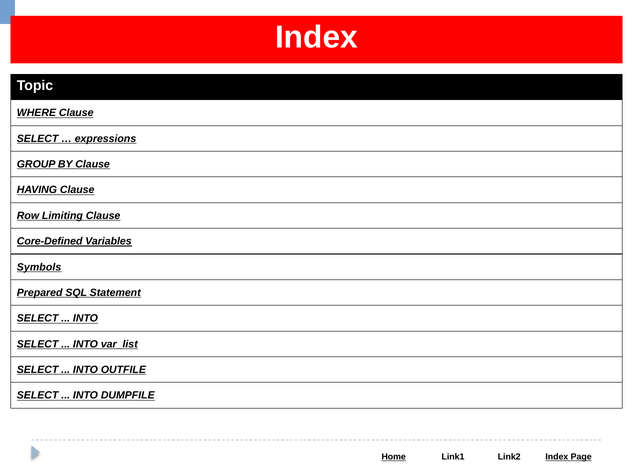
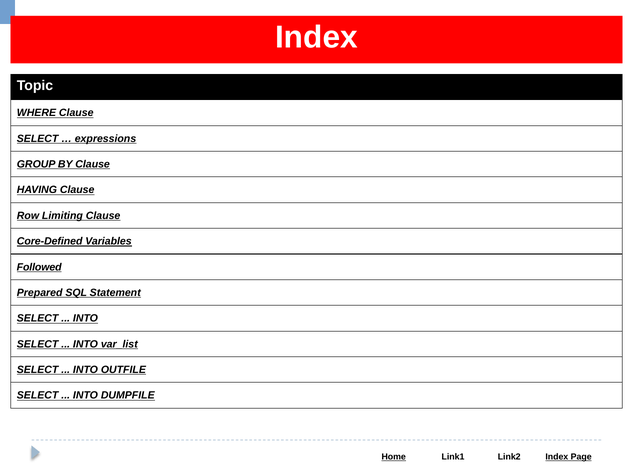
Symbols: Symbols -> Followed (39, 267)
